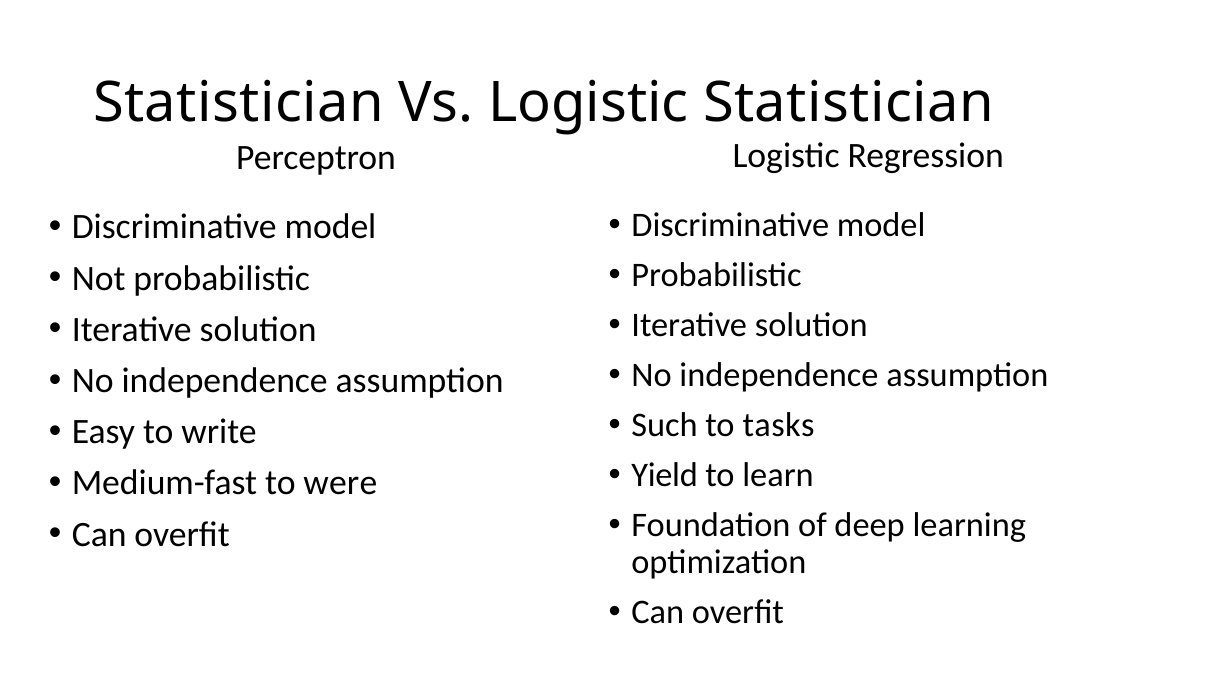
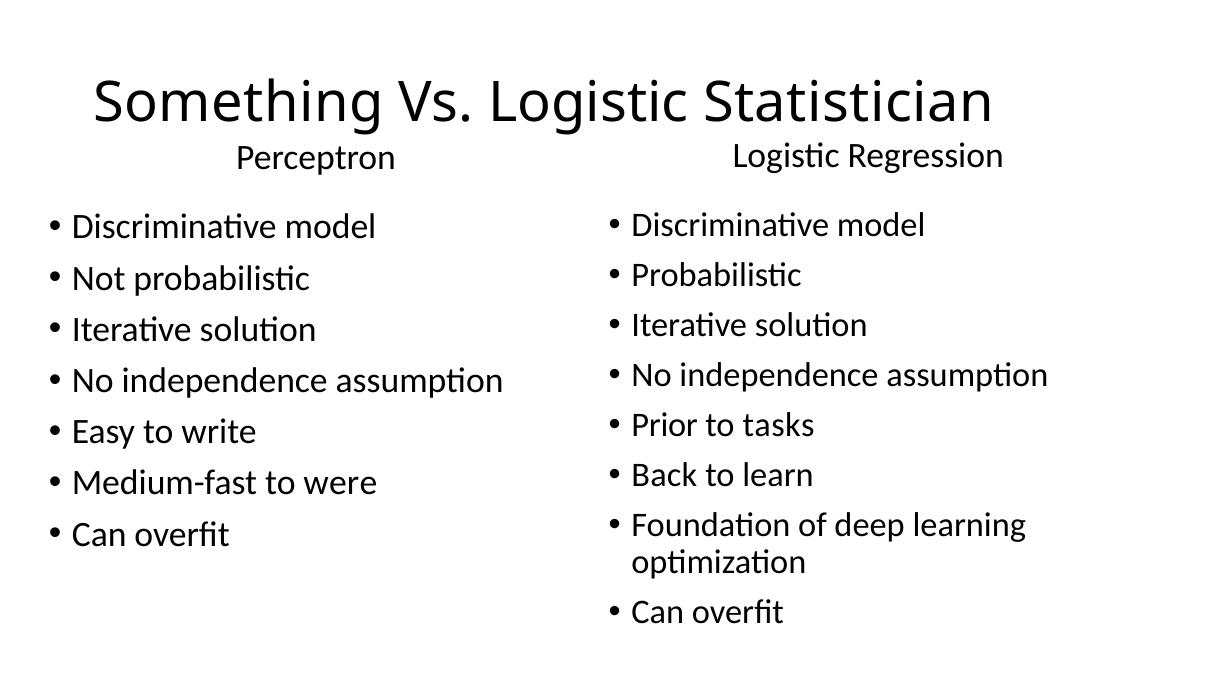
Statistician: Statistician -> Something (238, 103)
Such: Such -> Prior (665, 425)
Yield: Yield -> Back (664, 475)
